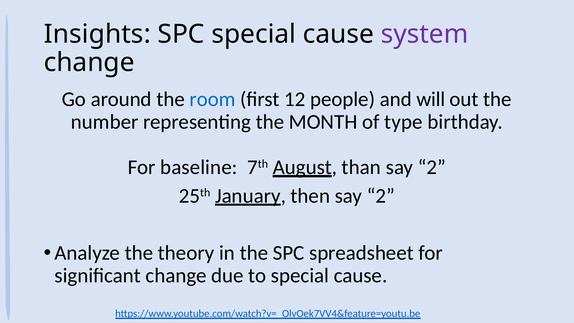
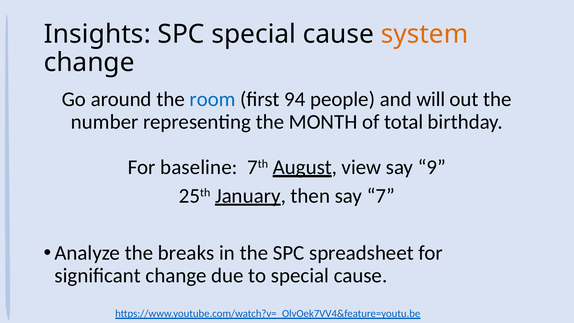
system colour: purple -> orange (425, 34)
12: 12 -> 94 (295, 99)
type: type -> total (404, 122)
than: than -> view (361, 167)
2: 2 -> 9 (432, 167)
then say 2: 2 -> 7 (381, 196)
theory: theory -> breaks (186, 253)
